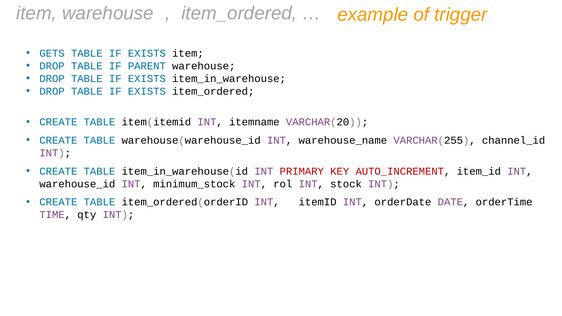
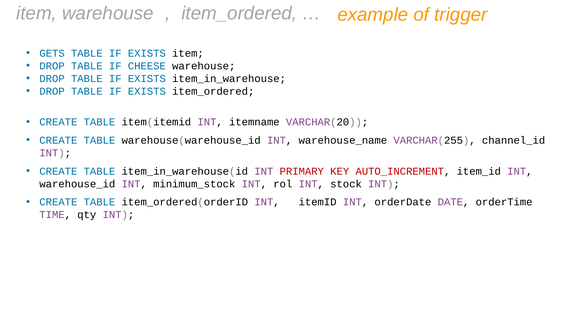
PARENT: PARENT -> CHEESE (147, 66)
